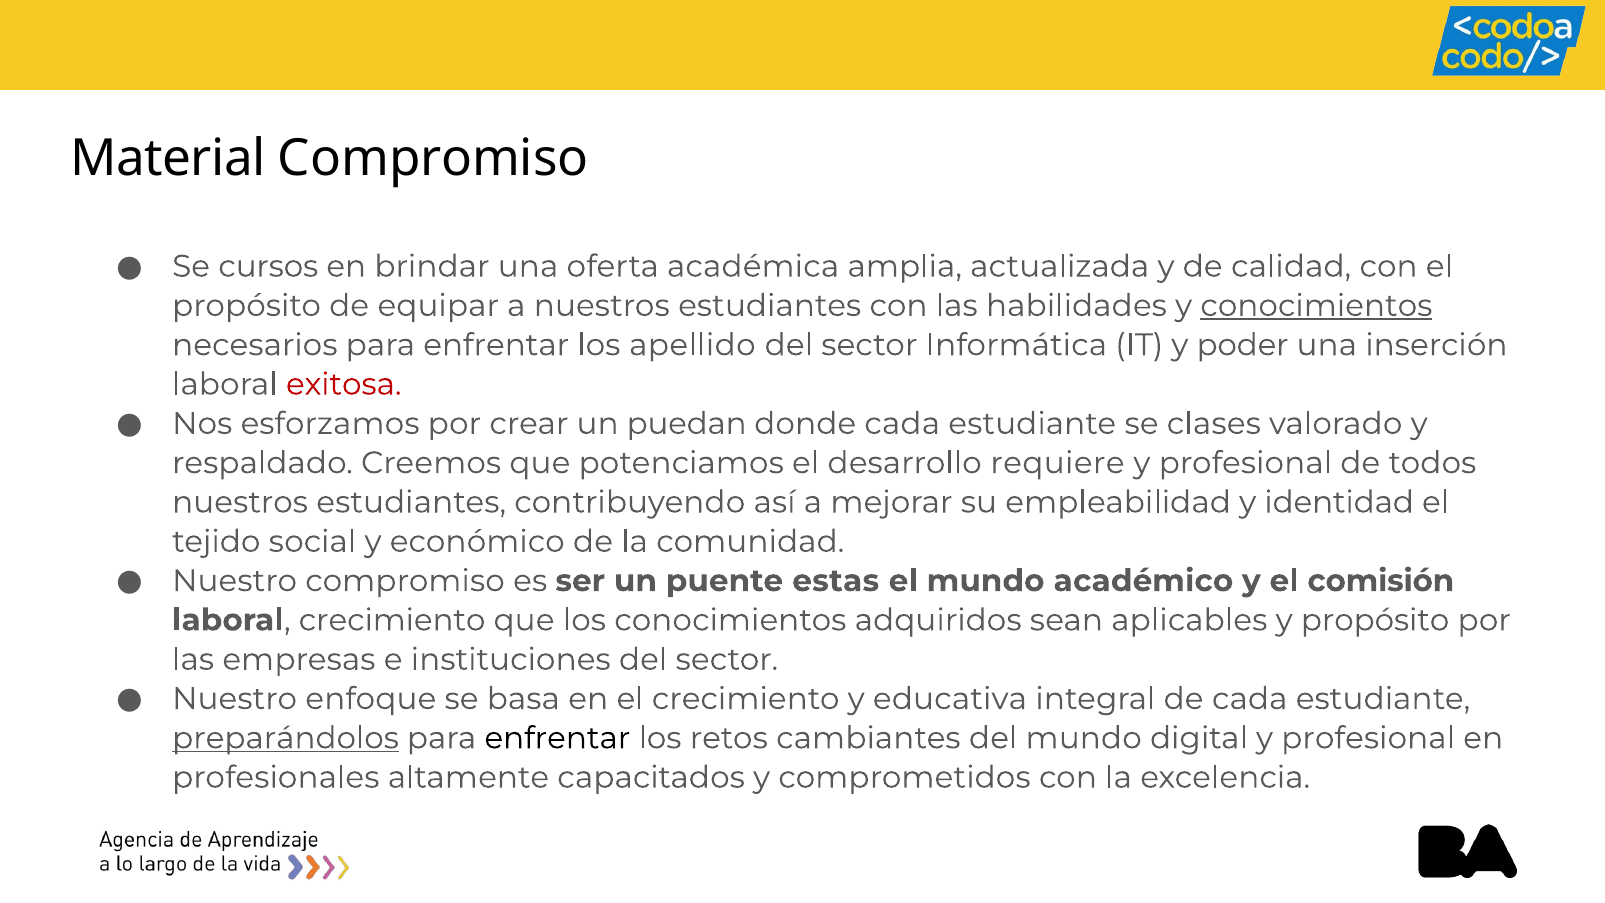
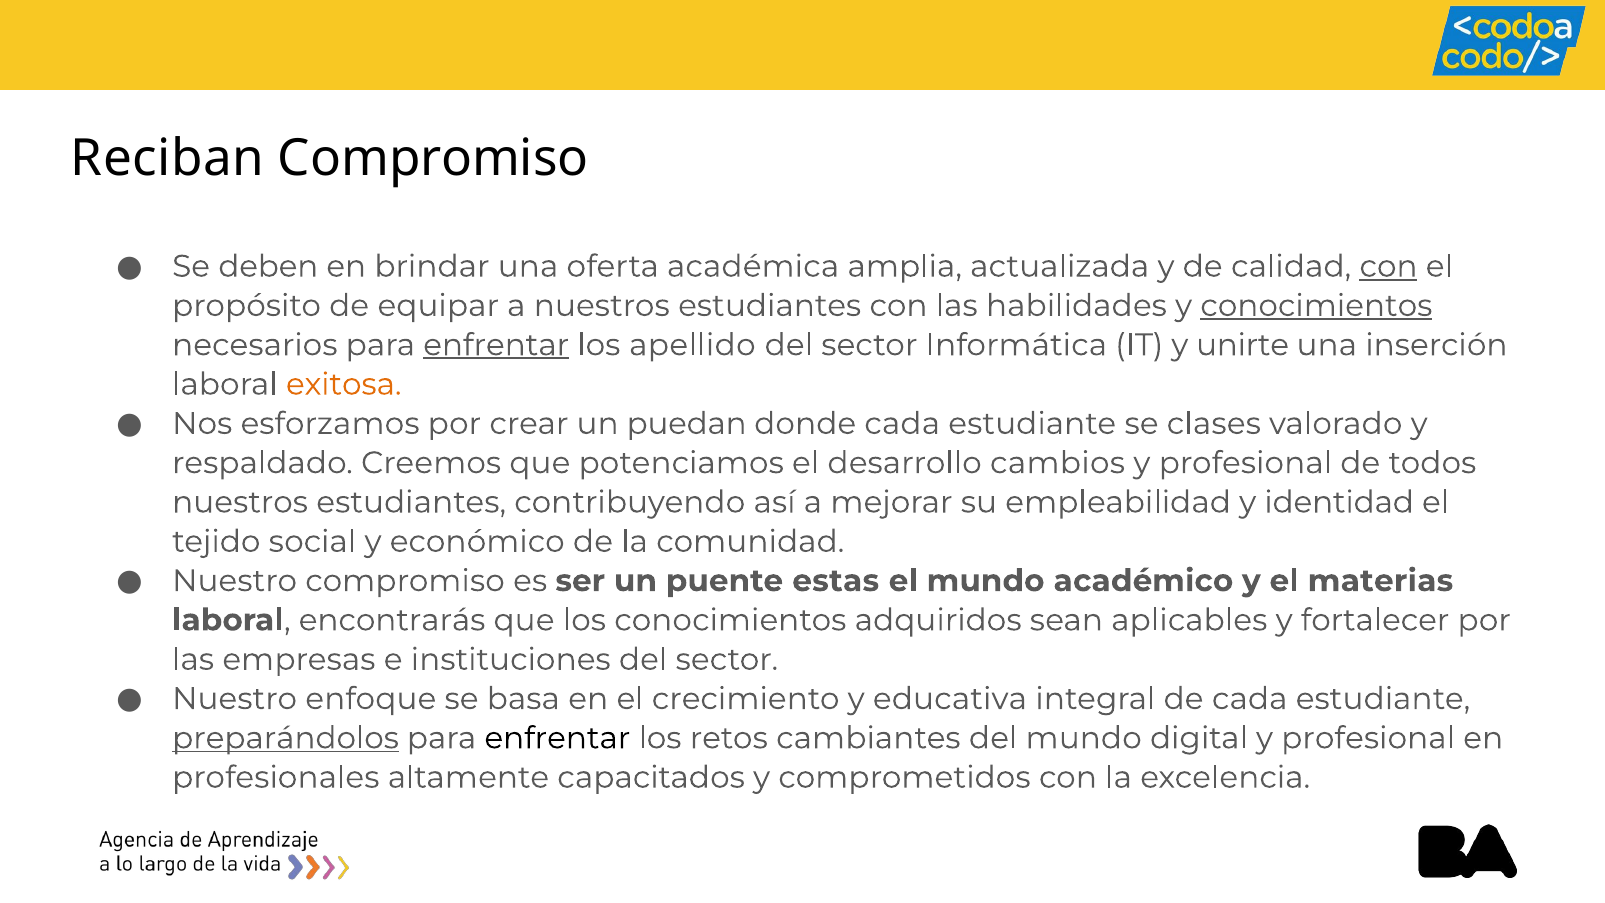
Material: Material -> Reciban (167, 159)
cursos: cursos -> deben (268, 266)
con underline: none -> present (1388, 266)
enfrentar underline: none -> present (496, 345)
poder: poder -> unirte (1243, 345)
exitosa colour: red -> orange (344, 384)
requiere: requiere -> cambios (1057, 463)
comisión: comisión -> materias (1380, 581)
laboral crecimiento: crecimiento -> encontrarás (392, 620)
y propósito: propósito -> fortalecer (1375, 620)
